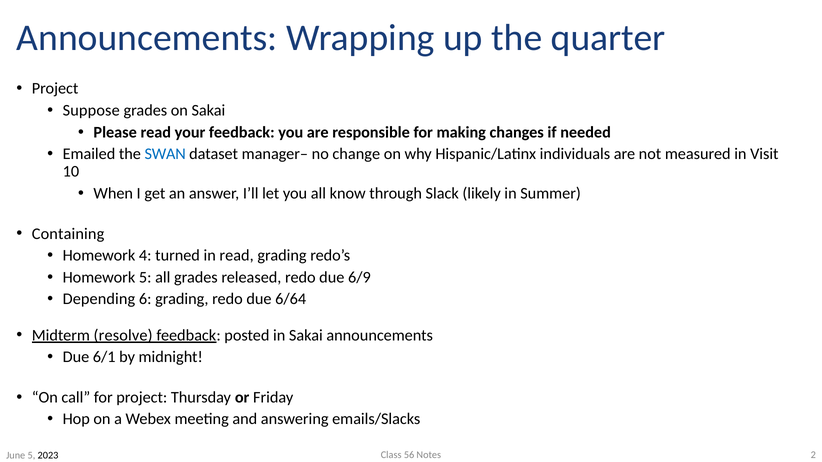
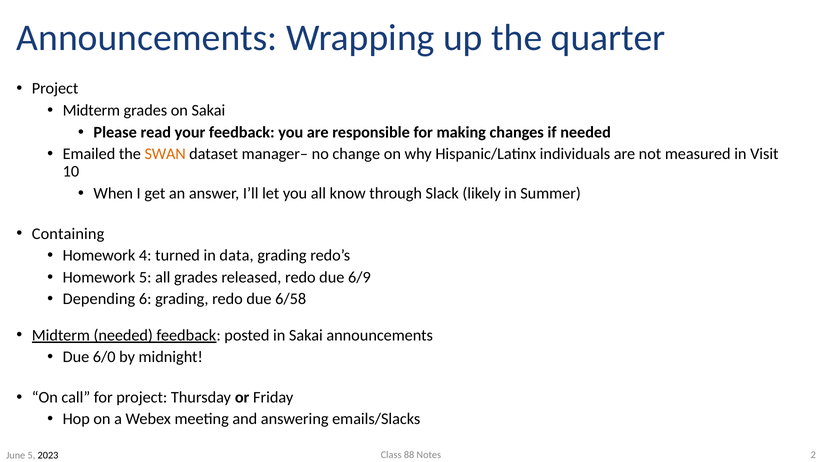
Suppose: Suppose -> Midterm (91, 110)
SWAN colour: blue -> orange (165, 154)
in read: read -> data (237, 256)
6/64: 6/64 -> 6/58 (291, 299)
Midterm resolve: resolve -> needed (123, 335)
6/1: 6/1 -> 6/0 (104, 357)
56: 56 -> 88 (409, 455)
